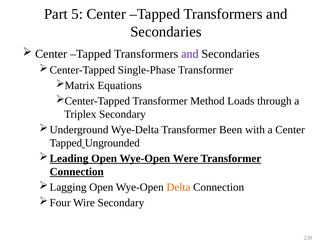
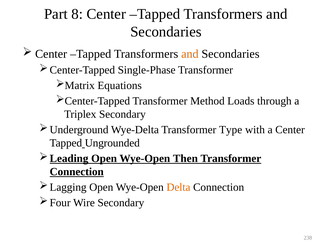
5: 5 -> 8 (77, 14)
and colour: purple -> orange (190, 54)
Been: Been -> Type (231, 130)
Were: Were -> Then (185, 158)
